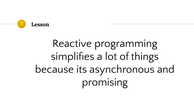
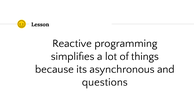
promising: promising -> questions (105, 82)
